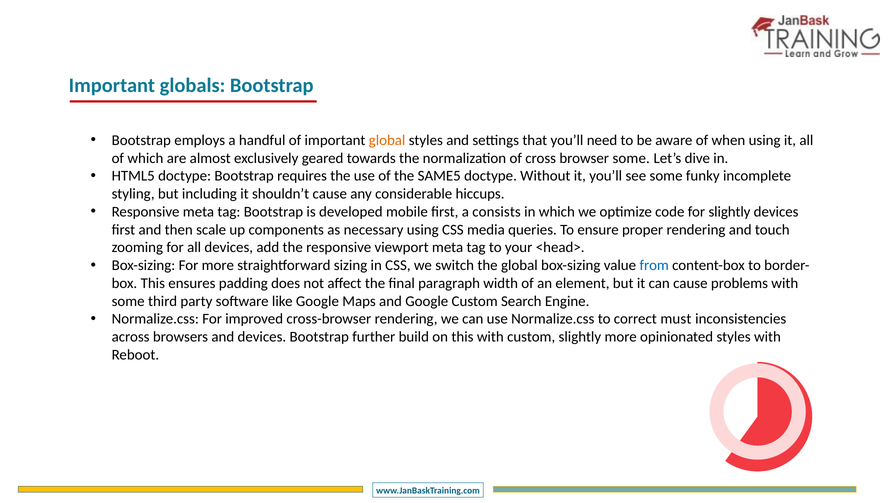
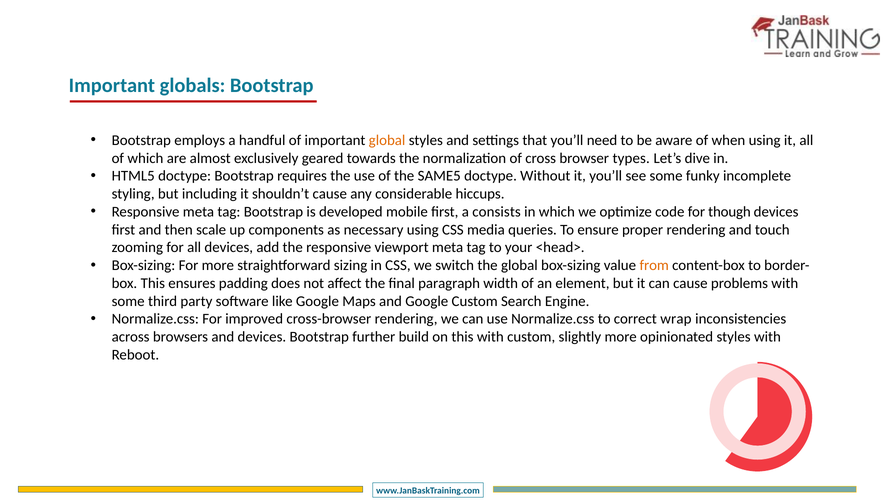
browser some: some -> types (631, 158)
for slightly: slightly -> though (730, 212)
from colour: blue -> orange (654, 265)
must: must -> wrap (676, 319)
